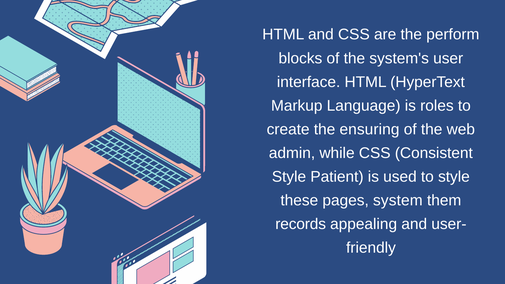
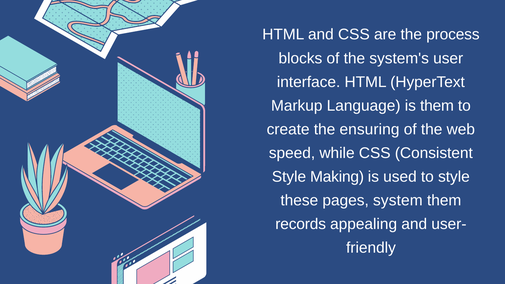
perform: perform -> process (453, 35)
is roles: roles -> them (437, 106)
admin: admin -> speed (292, 153)
Patient: Patient -> Making (337, 177)
